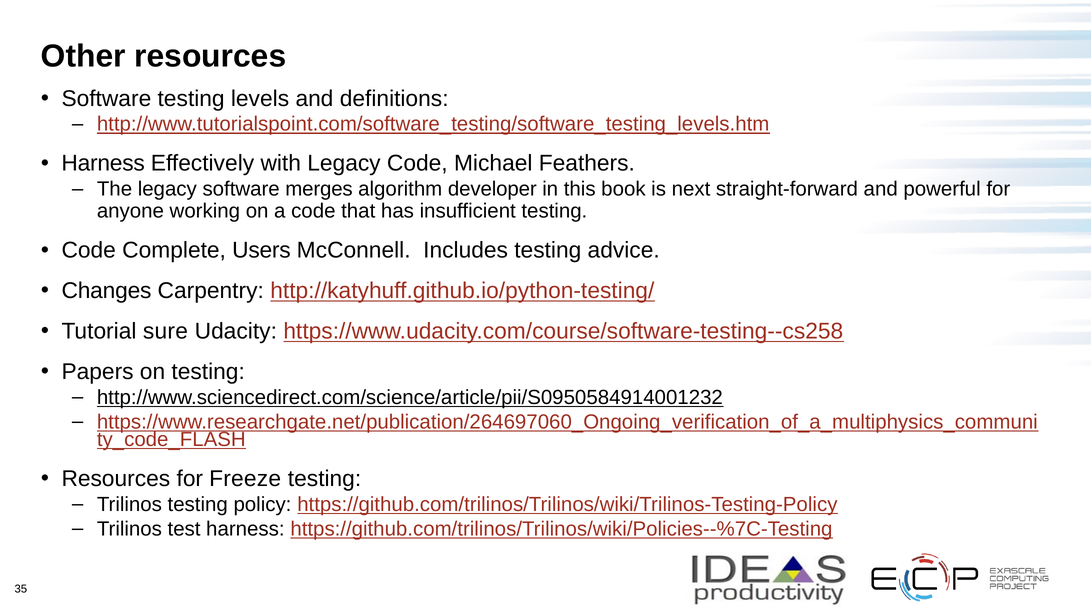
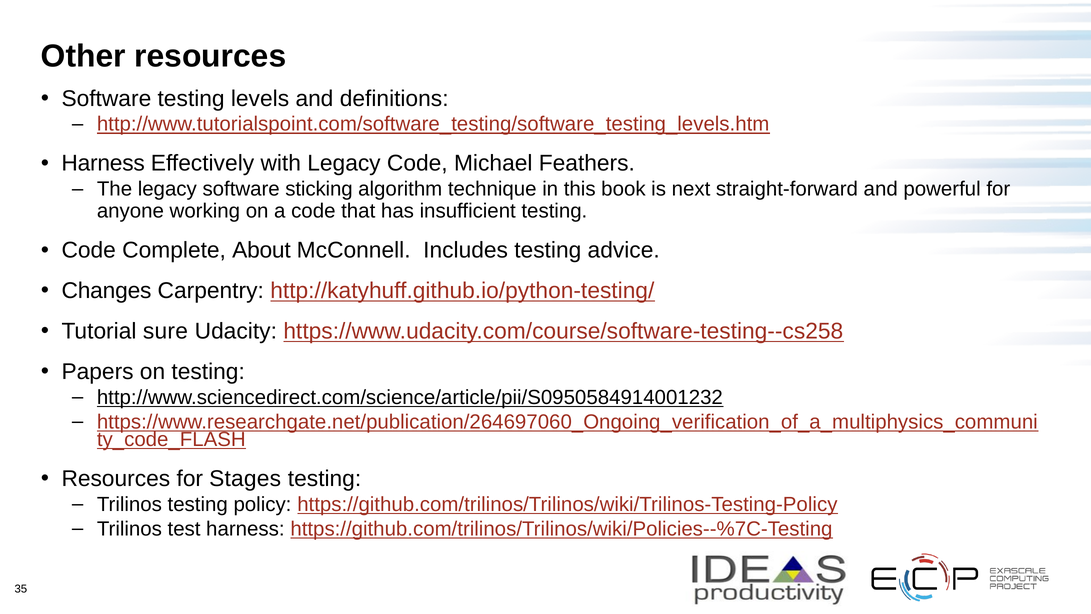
merges: merges -> sticking (319, 189)
developer: developer -> technique (492, 189)
Users: Users -> About (261, 250)
Freeze: Freeze -> Stages (245, 479)
